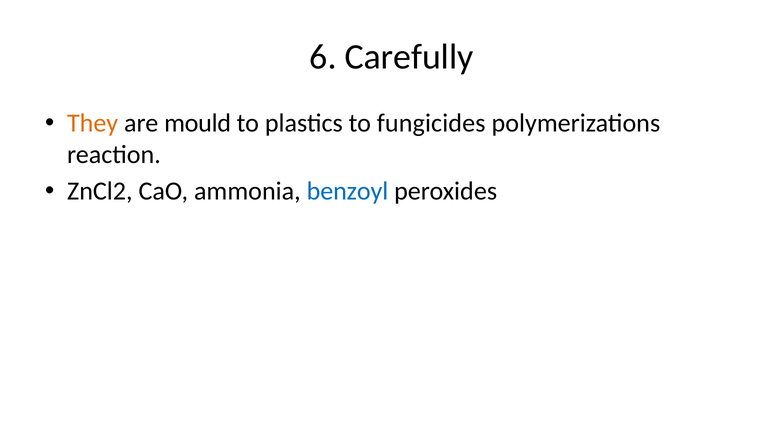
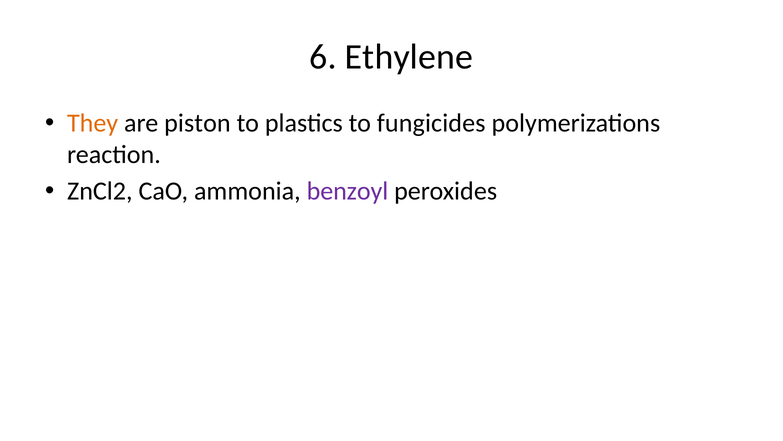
Carefully: Carefully -> Ethylene (409, 57)
mould: mould -> piston (197, 123)
benzoyl colour: blue -> purple (347, 191)
